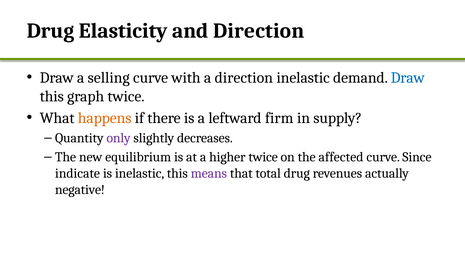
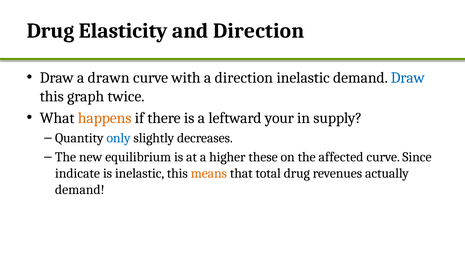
selling: selling -> drawn (109, 77)
firm: firm -> your (279, 118)
only colour: purple -> blue (119, 138)
higher twice: twice -> these (263, 157)
means colour: purple -> orange (209, 173)
negative: negative -> demand (80, 189)
